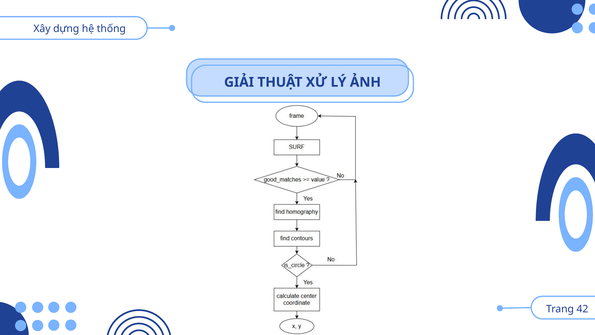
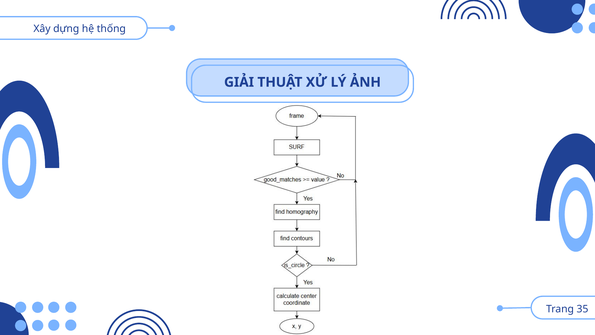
42: 42 -> 35 (582, 309)
